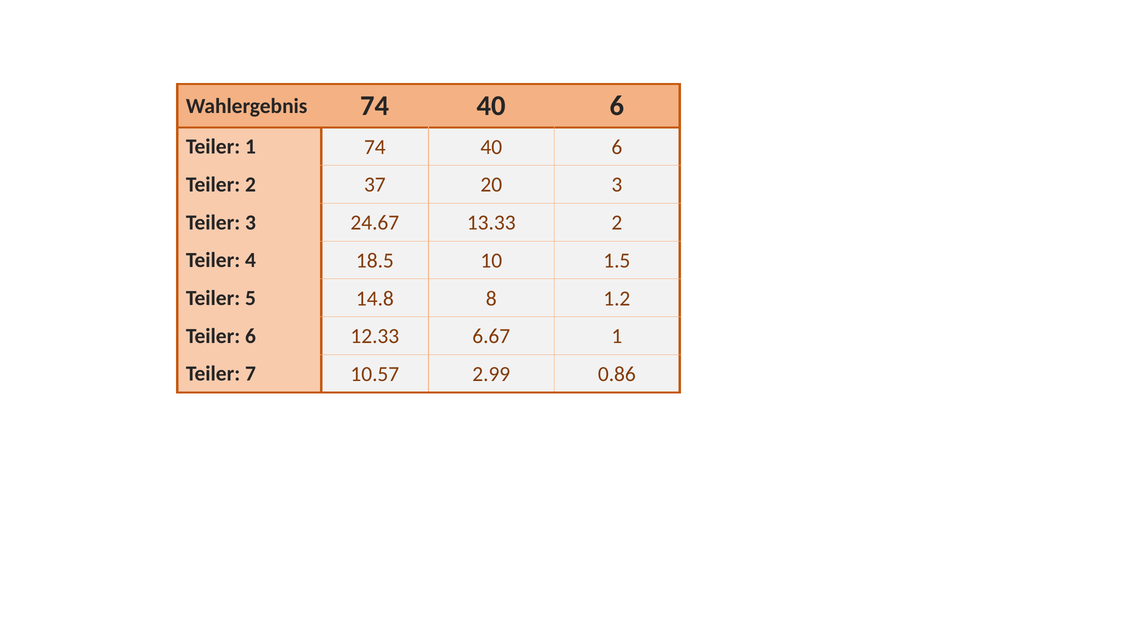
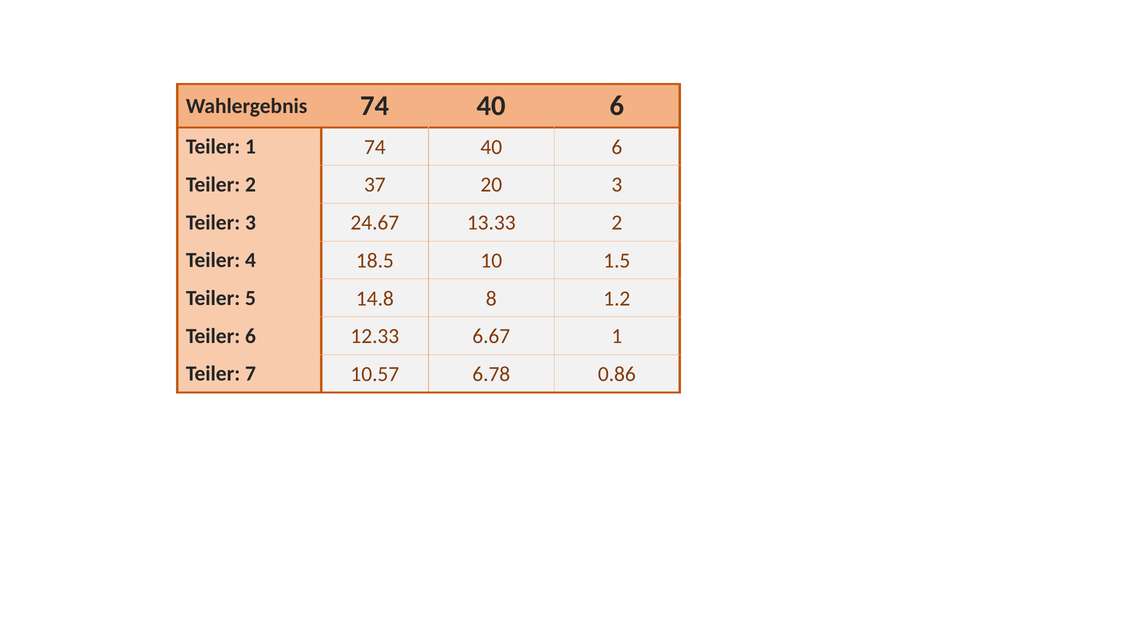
2.99: 2.99 -> 6.78 (491, 374)
